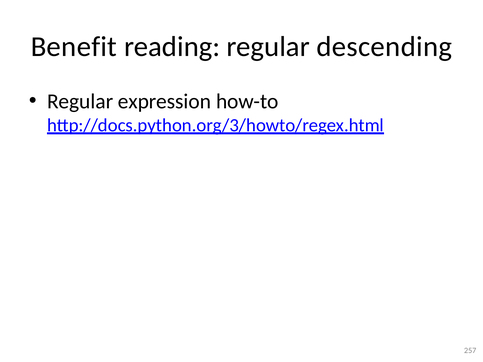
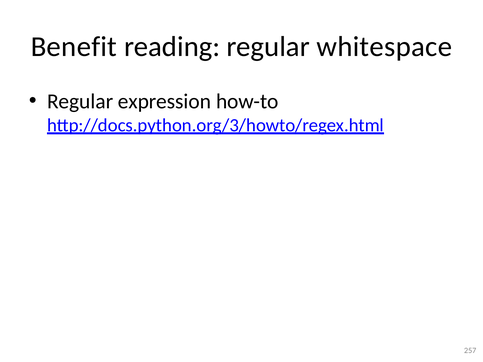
descending: descending -> whitespace (384, 47)
